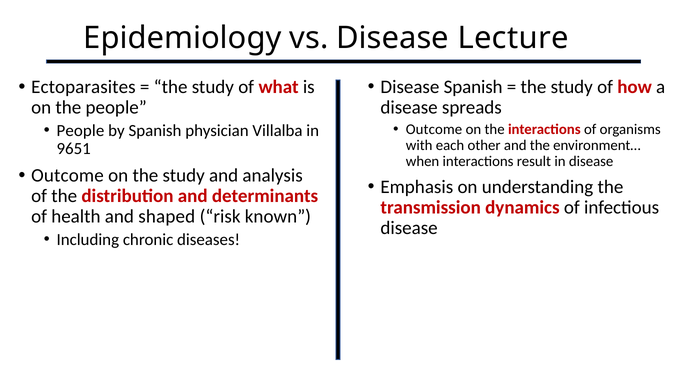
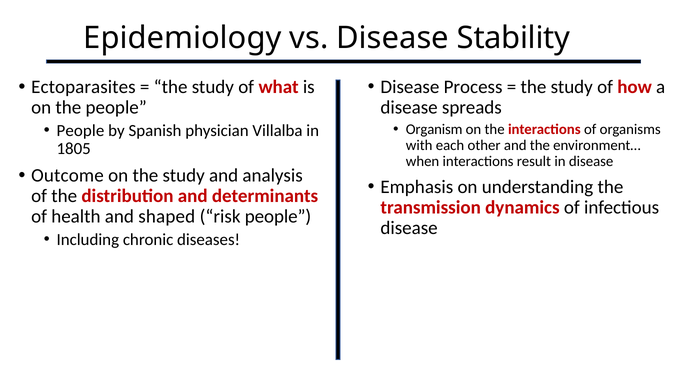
Lecture: Lecture -> Stability (513, 38)
Disease Spanish: Spanish -> Process (473, 87)
Outcome: Outcome -> Organism (434, 129)
9651: 9651 -> 1805 (74, 149)
risk known: known -> people (278, 216)
